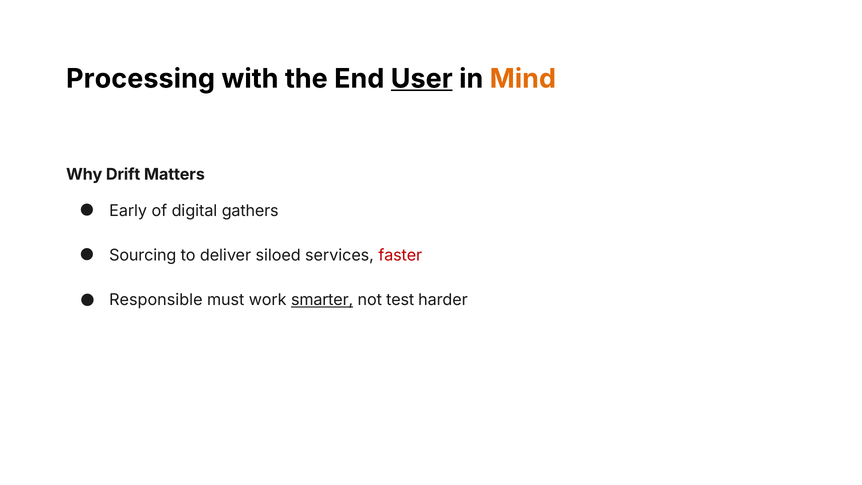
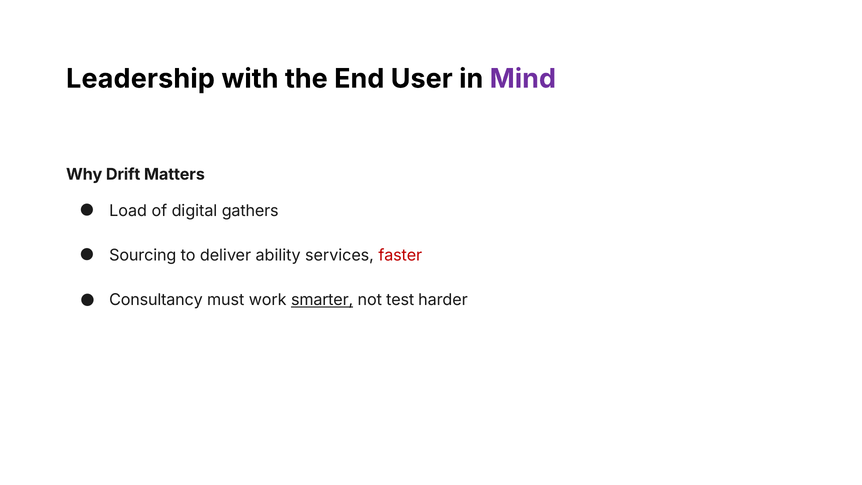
Processing: Processing -> Leadership (140, 79)
User underline: present -> none (422, 79)
Mind colour: orange -> purple (523, 79)
Early: Early -> Load (128, 211)
siloed: siloed -> ability (278, 255)
Responsible: Responsible -> Consultancy (156, 300)
